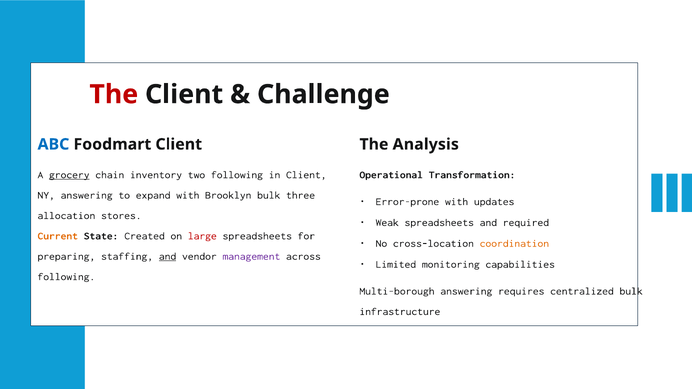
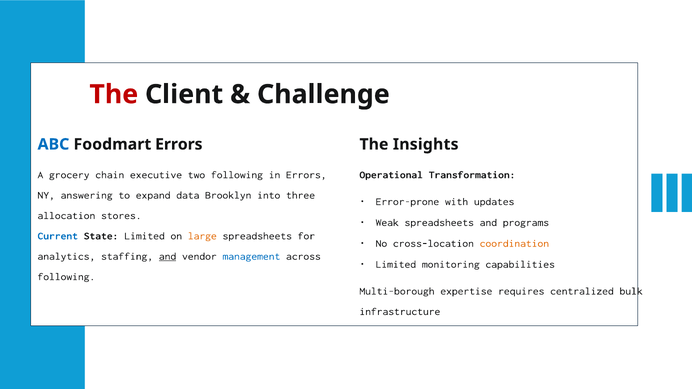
Foodmart Client: Client -> Errors (179, 144)
Analysis: Analysis -> Insights (426, 144)
grocery underline: present -> none (69, 175)
inventory: inventory -> executive (156, 175)
in Client: Client -> Errors (306, 175)
expand with: with -> data (188, 195)
Brooklyn bulk: bulk -> into (269, 195)
required: required -> programs (526, 223)
Current colour: orange -> blue (58, 236)
State Created: Created -> Limited (145, 236)
large colour: red -> orange (202, 236)
preparing: preparing -> analytics (66, 256)
management colour: purple -> blue (251, 256)
Multi-borough answering: answering -> expertise (466, 291)
